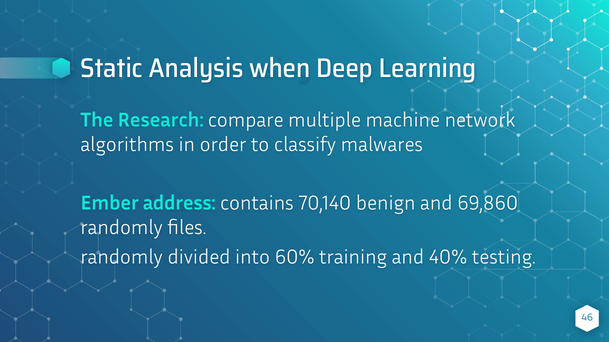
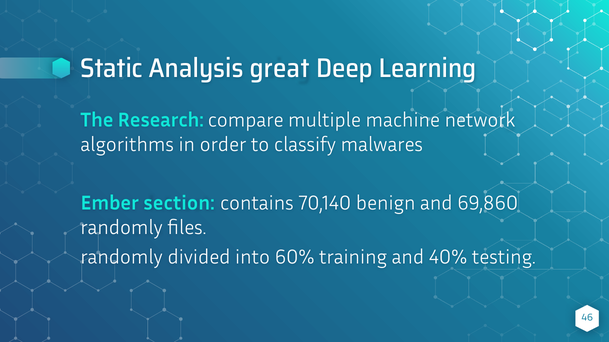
when: when -> great (280, 68)
address: address -> section (179, 204)
